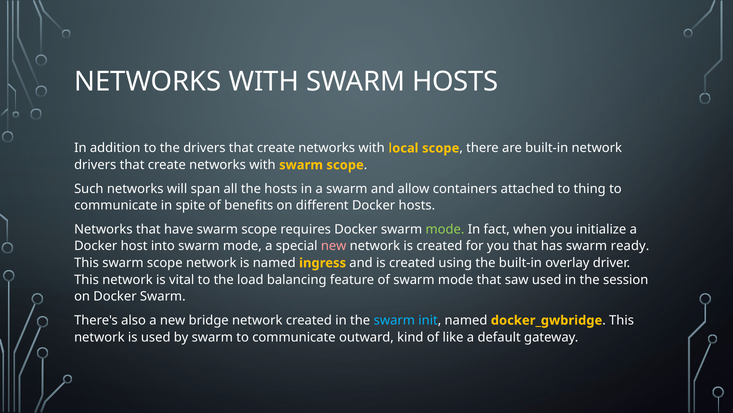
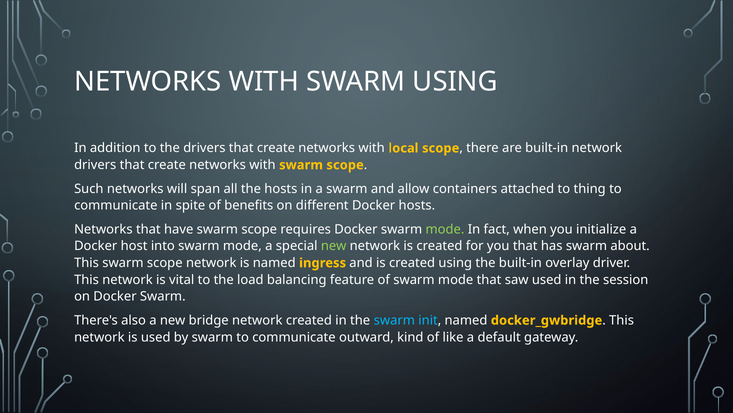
SWARM HOSTS: HOSTS -> USING (455, 81)
new colour: pink -> light green (334, 246)
ready: ready -> about (630, 246)
